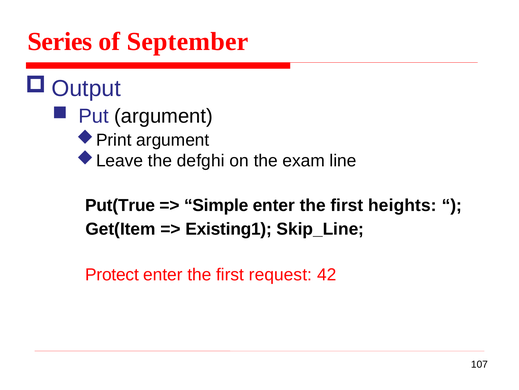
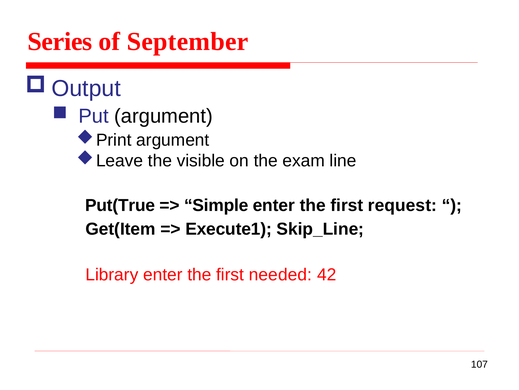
defghi: defghi -> visible (201, 161)
heights: heights -> request (402, 205)
Existing1: Existing1 -> Execute1 (229, 229)
Protect: Protect -> Library (112, 274)
request: request -> needed (280, 274)
